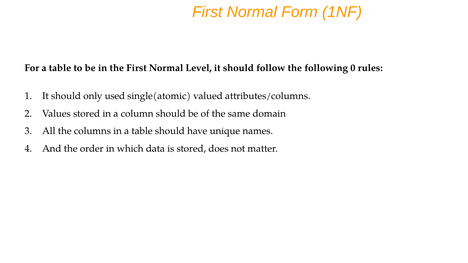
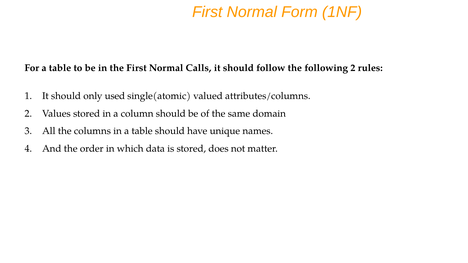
Level: Level -> Calls (199, 68)
following 0: 0 -> 2 (353, 68)
